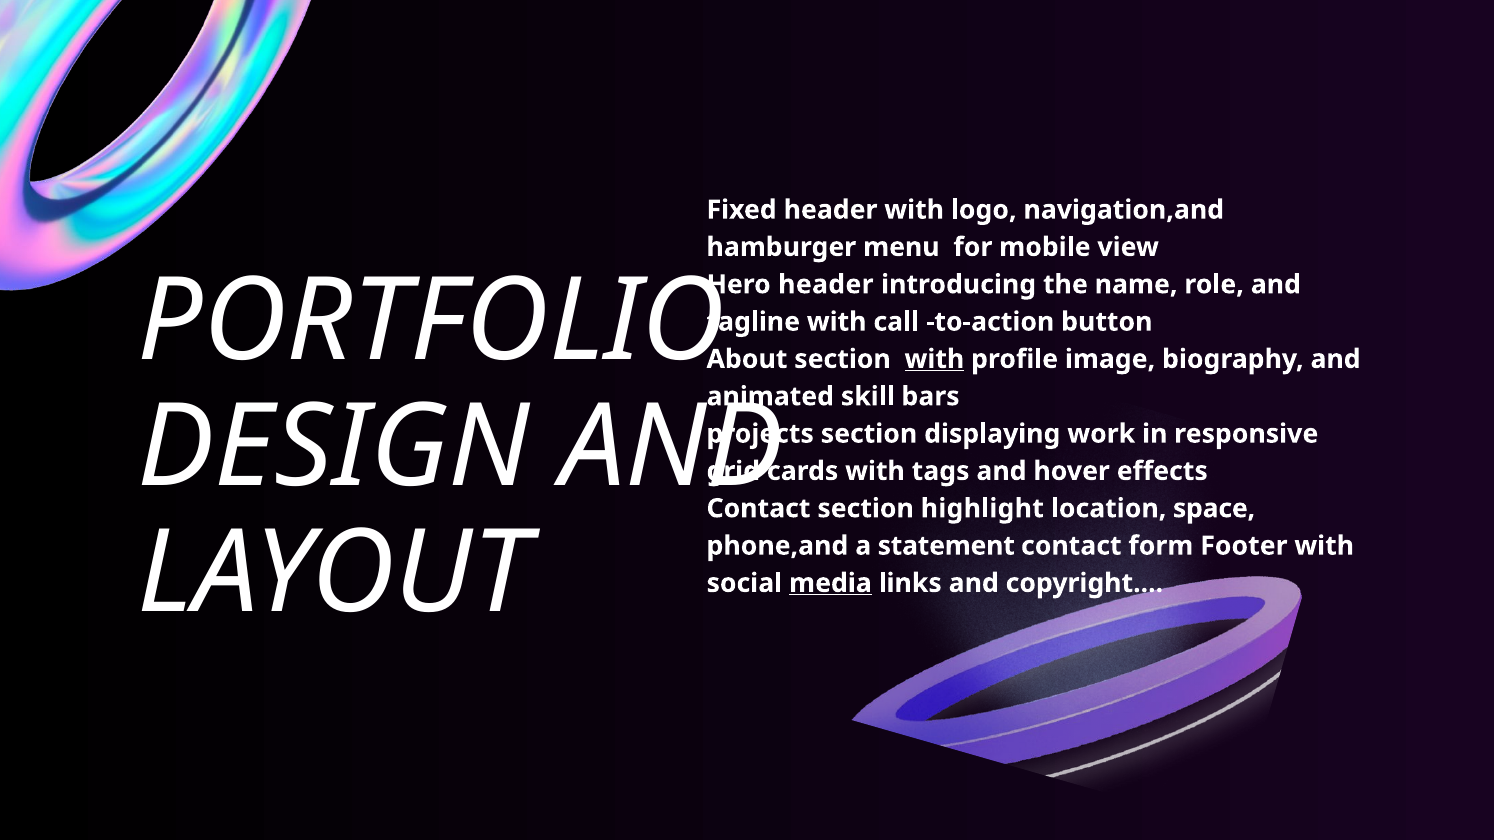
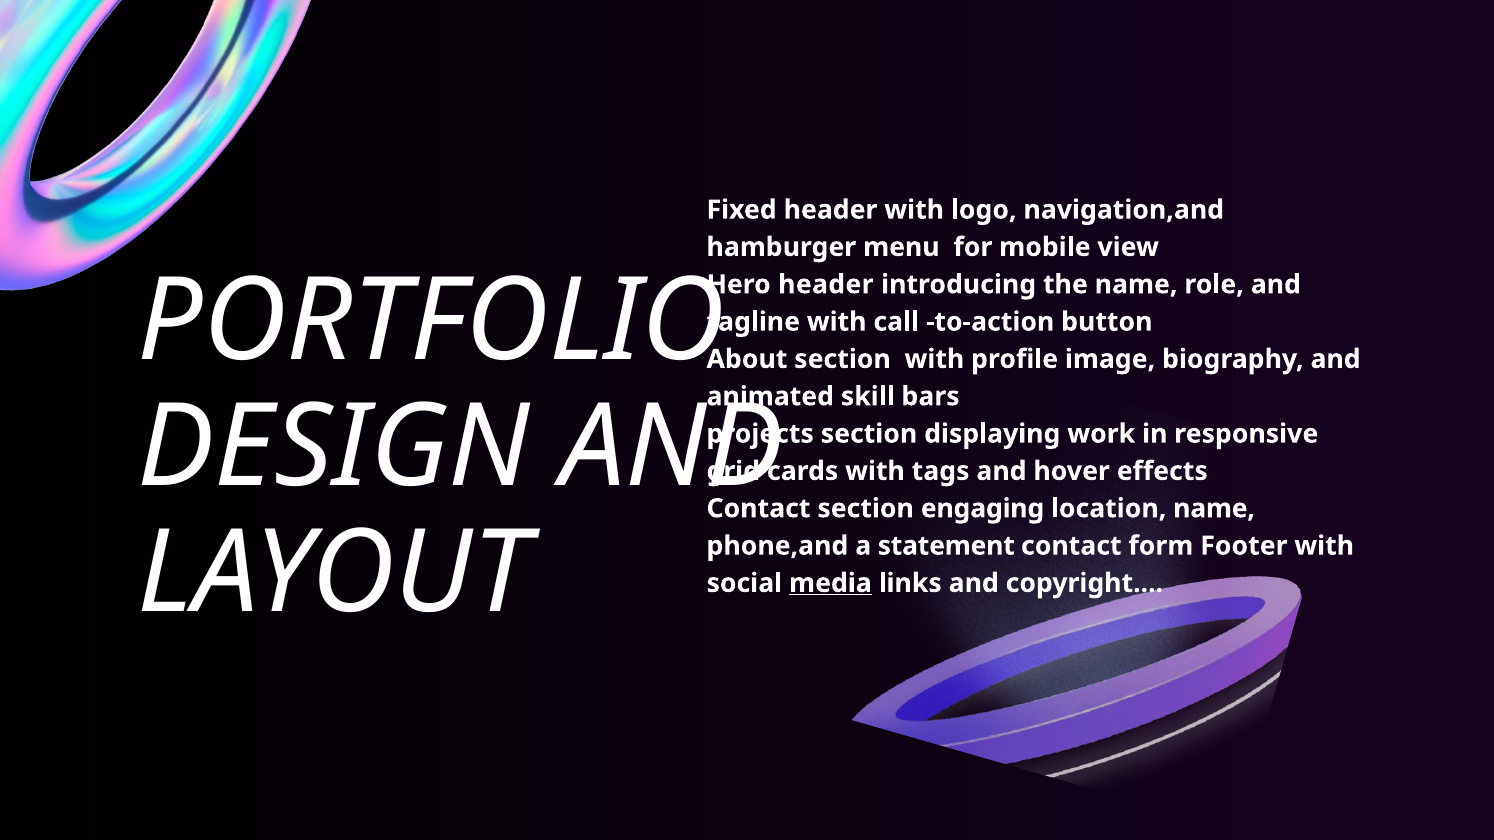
with underline: present -> none (934, 359)
highlight: highlight -> engaging (983, 509)
location space: space -> name (1214, 509)
